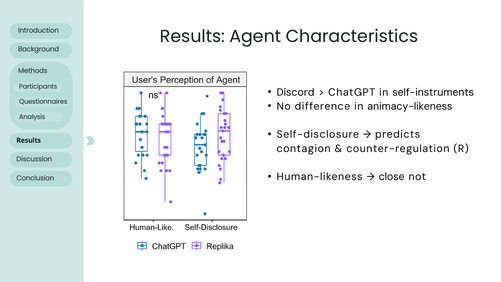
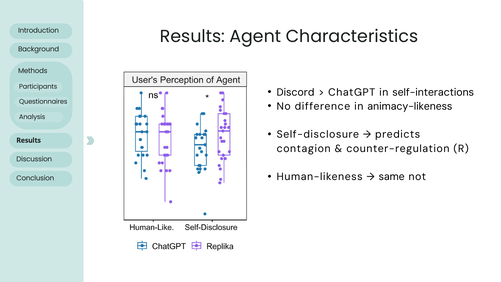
self-instruments: self-instruments -> self-interactions (433, 92)
close: close -> same (392, 177)
